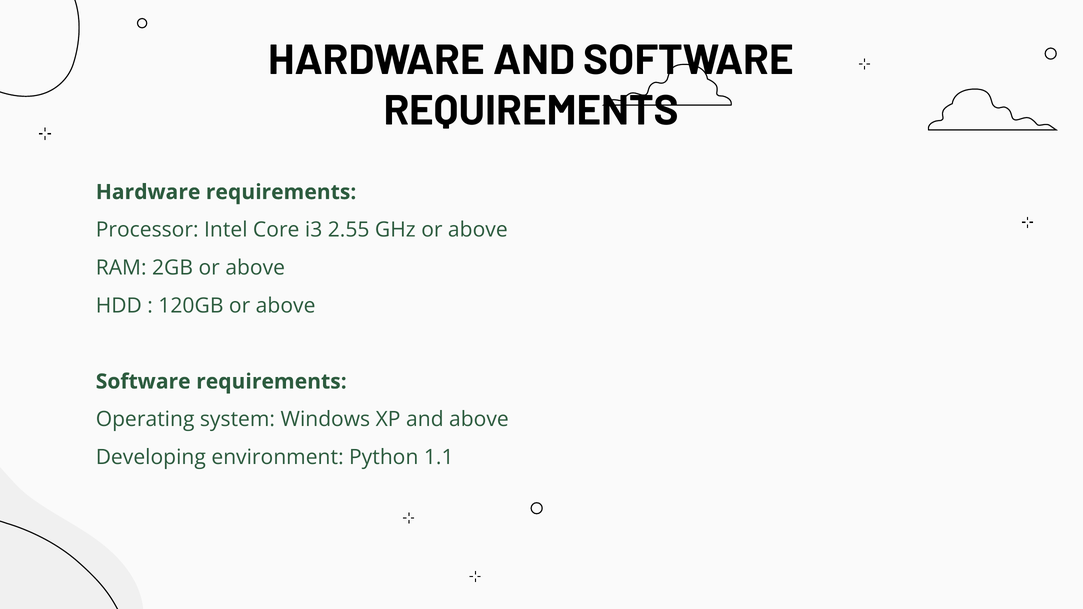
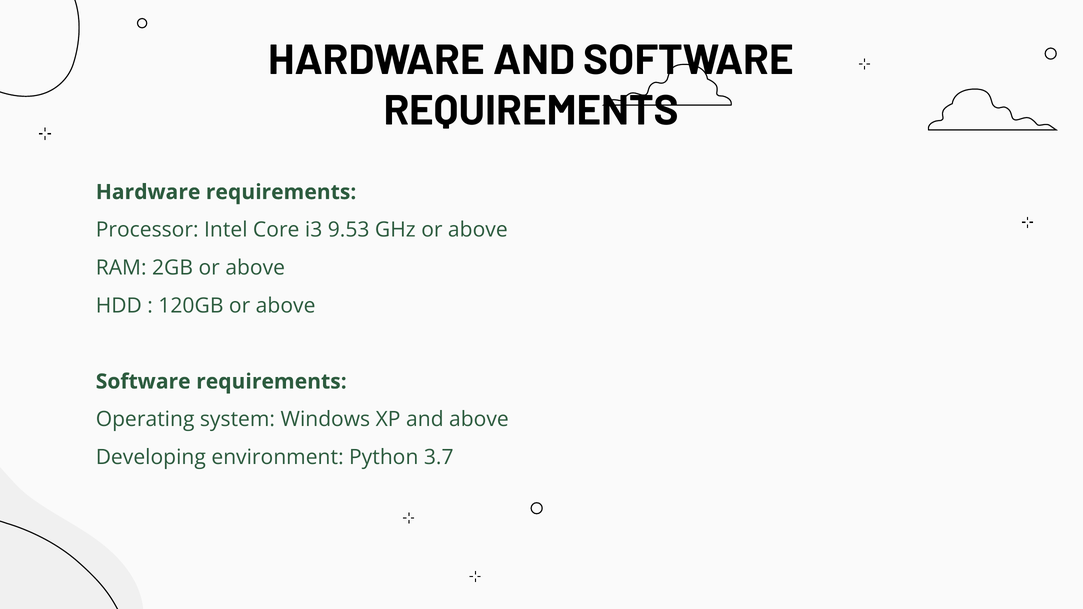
2.55: 2.55 -> 9.53 (349, 230)
1.1: 1.1 -> 3.7 (439, 458)
